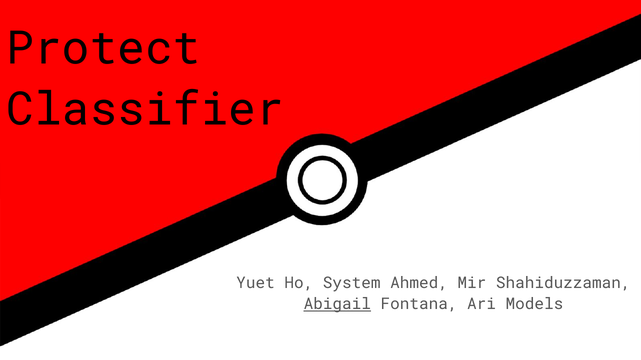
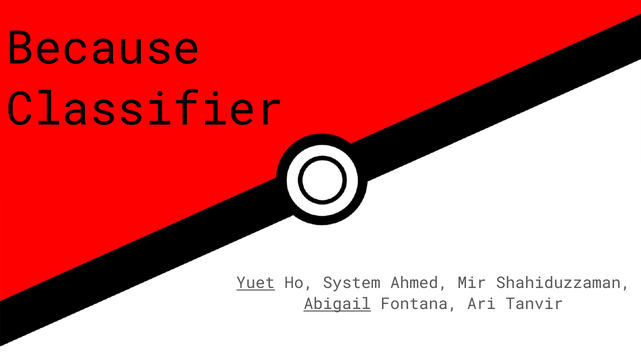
Protect: Protect -> Because (104, 49)
Yuet underline: none -> present (256, 283)
Models: Models -> Tanvir (534, 305)
